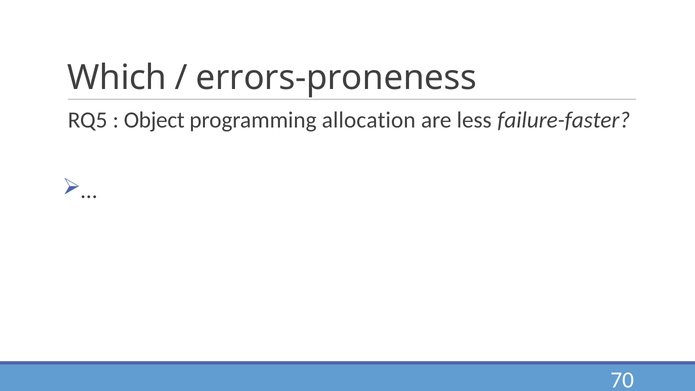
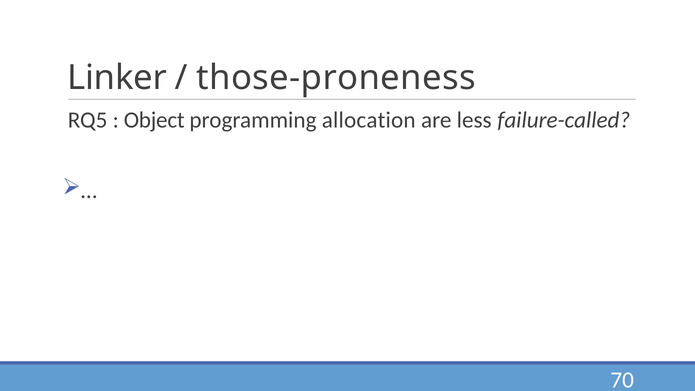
Which: Which -> Linker (117, 78)
errors-proneness: errors-proneness -> those-proneness (336, 78)
failure-faster: failure-faster -> failure-called (564, 120)
